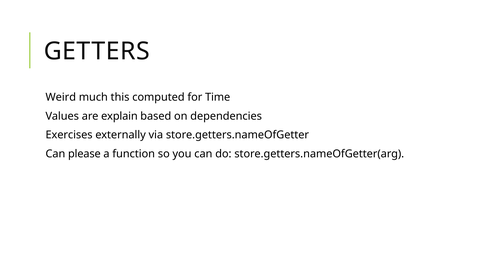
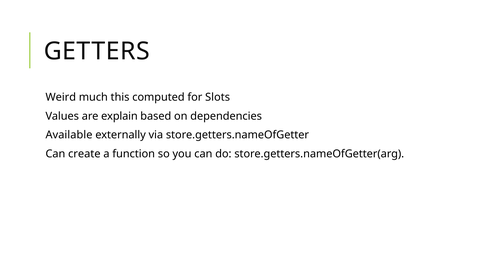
Time: Time -> Slots (218, 97)
Exercises: Exercises -> Available (69, 135)
please: please -> create (84, 154)
